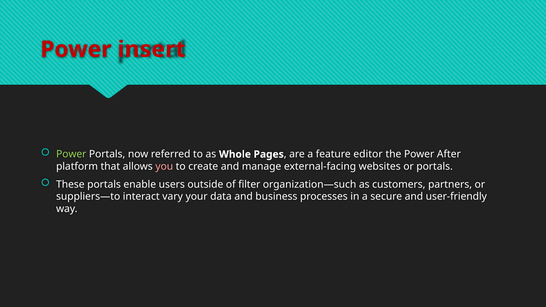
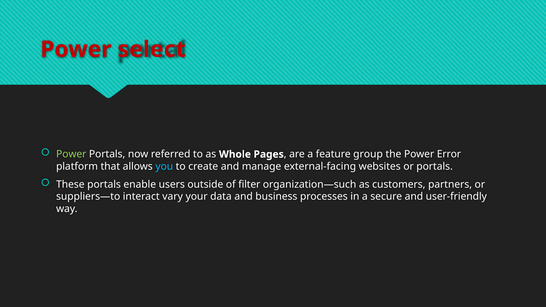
insert: insert -> select (152, 49)
editor: editor -> group (368, 154)
After: After -> Error (449, 154)
you colour: pink -> light blue (164, 167)
